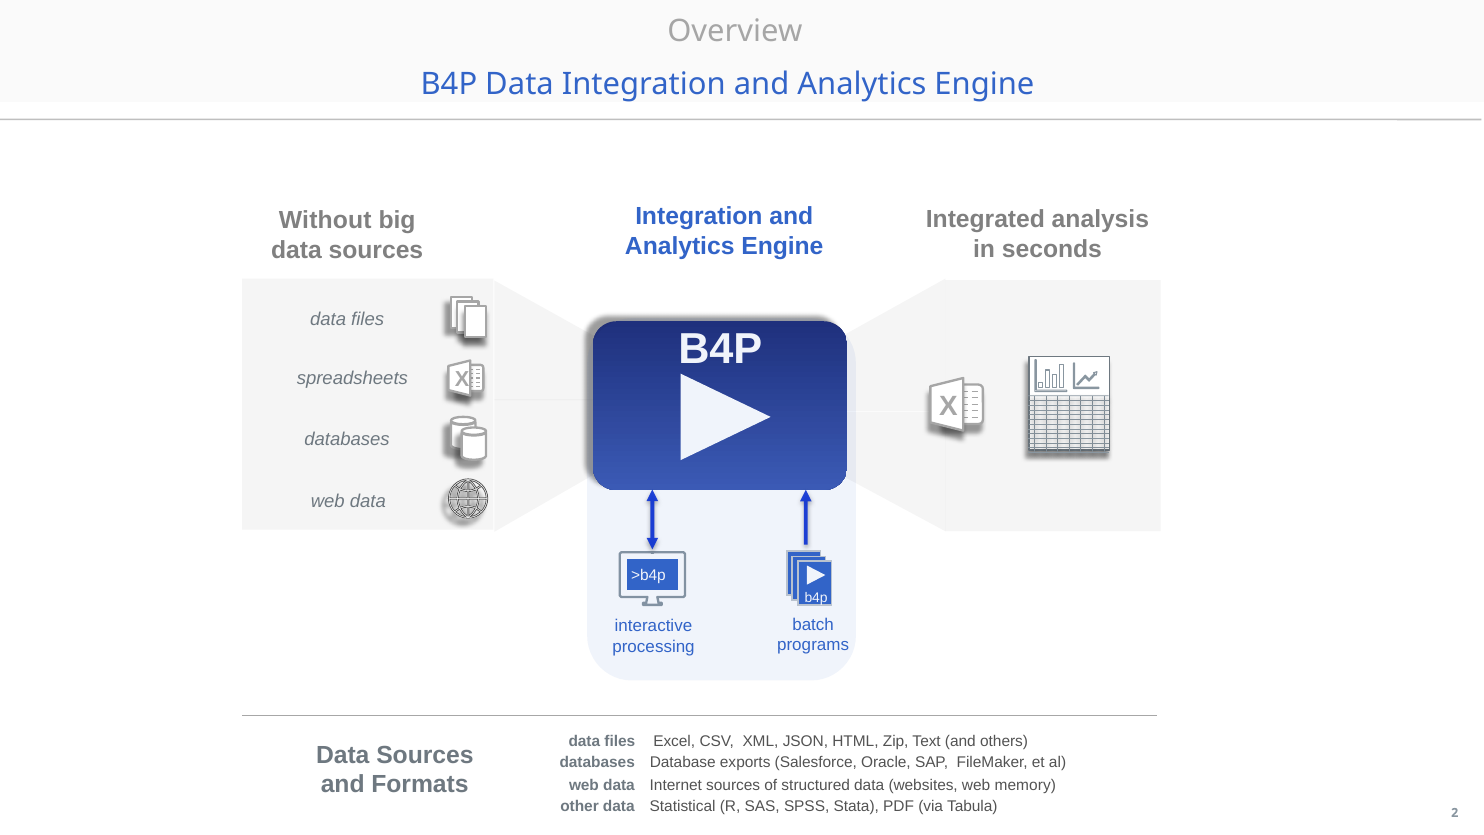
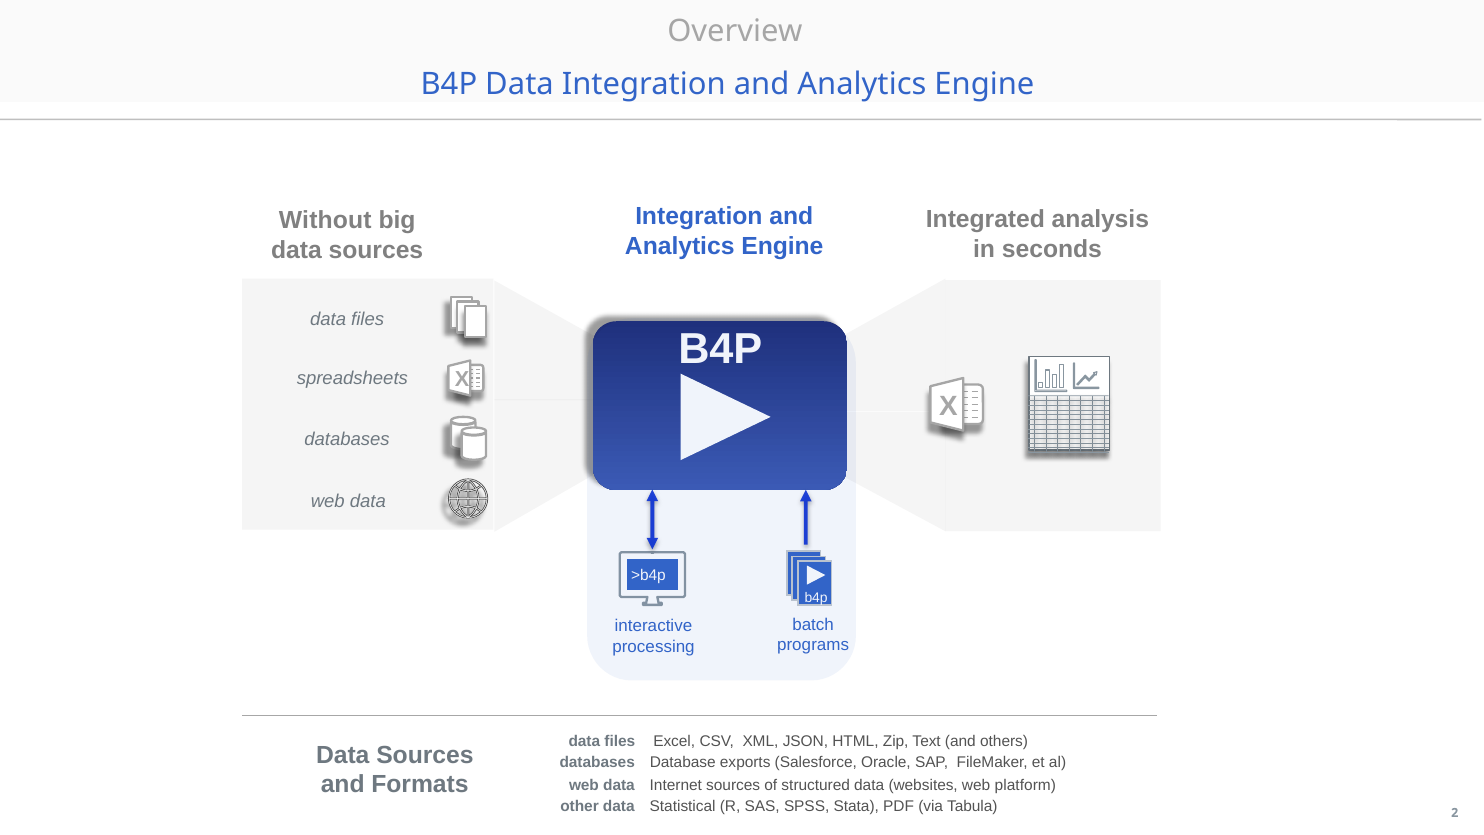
memory: memory -> platform (1025, 785)
